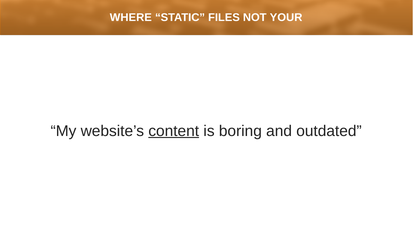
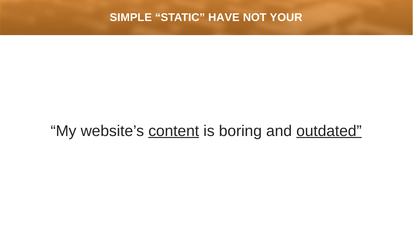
WHERE: WHERE -> SIMPLE (131, 18)
FILES: FILES -> HAVE (224, 18)
outdated underline: none -> present (329, 131)
